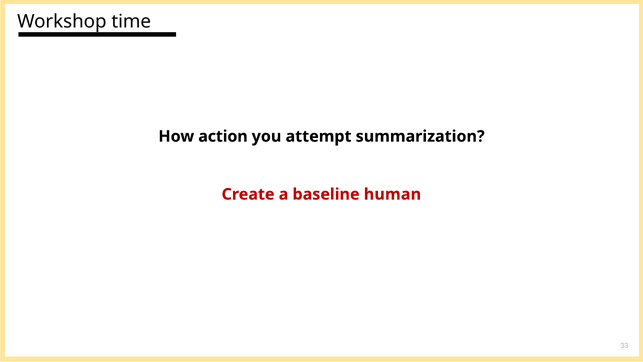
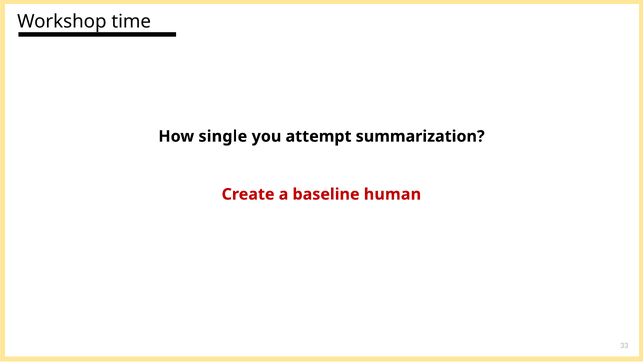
action: action -> single (223, 136)
